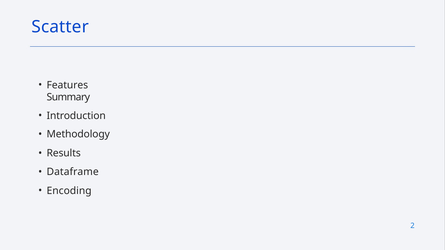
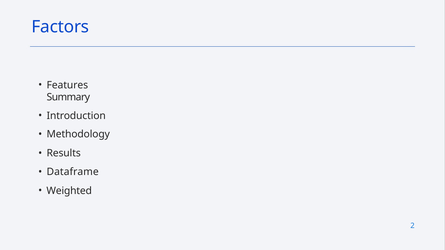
Scatter: Scatter -> Factors (60, 27)
Encoding: Encoding -> Weighted (69, 191)
